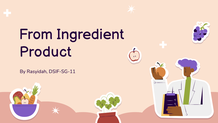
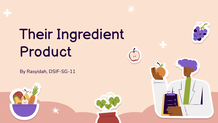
From: From -> Their (36, 34)
